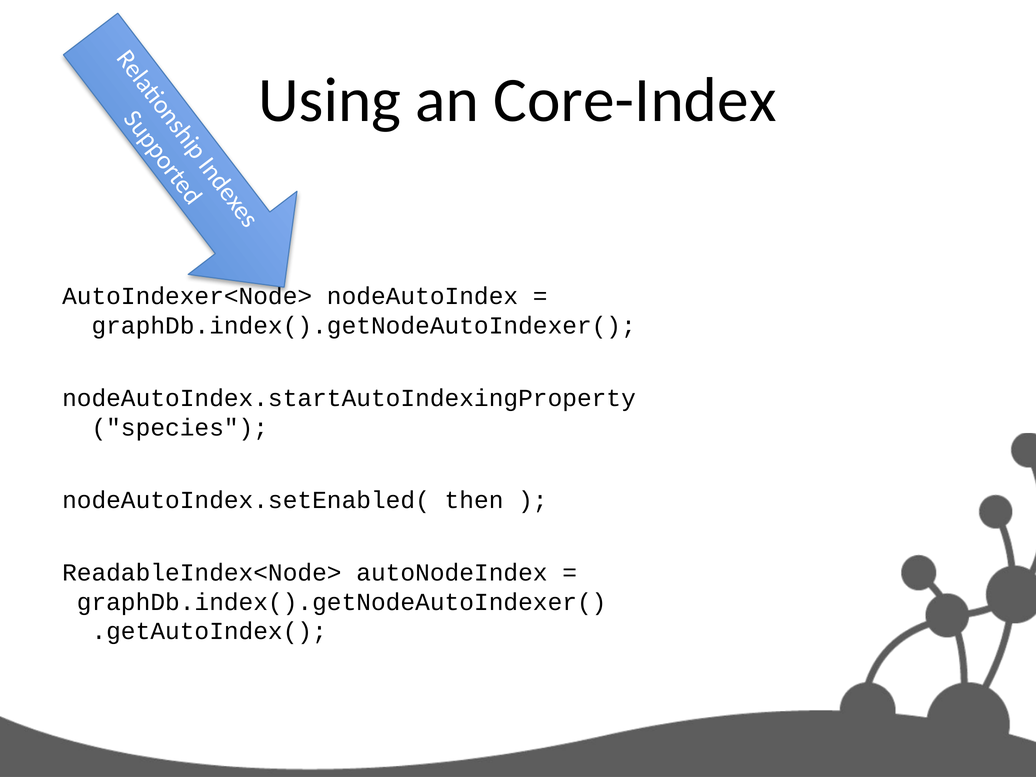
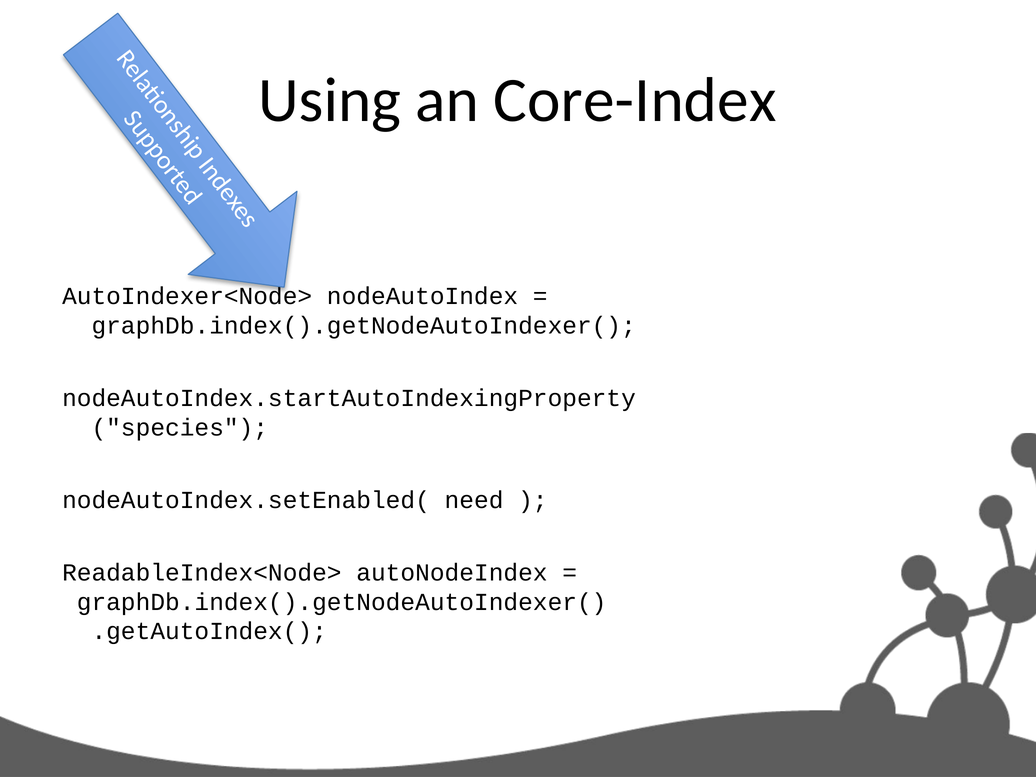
then: then -> need (474, 500)
